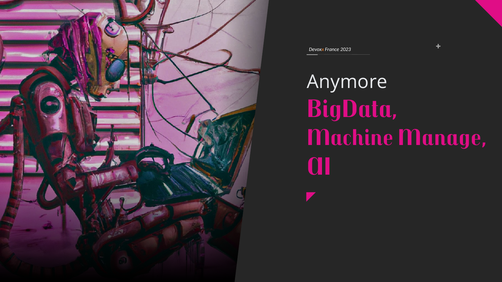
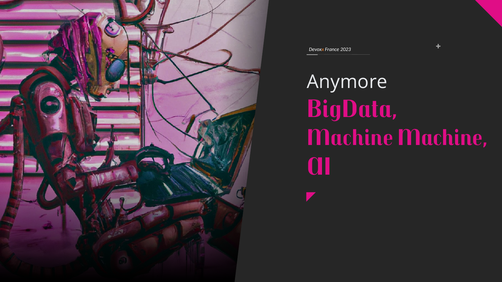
Machine Manage: Manage -> Machine (443, 138)
